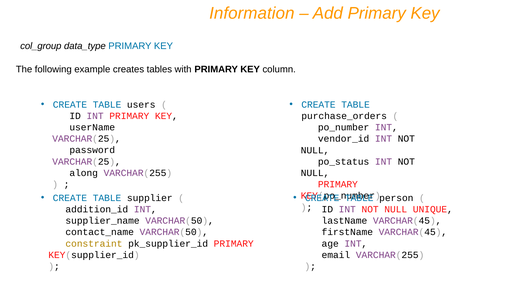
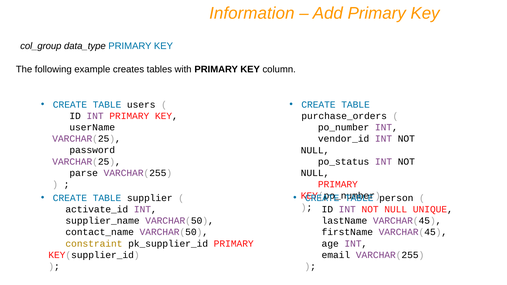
along: along -> parse (84, 173)
addition_id: addition_id -> activate_id (97, 210)
